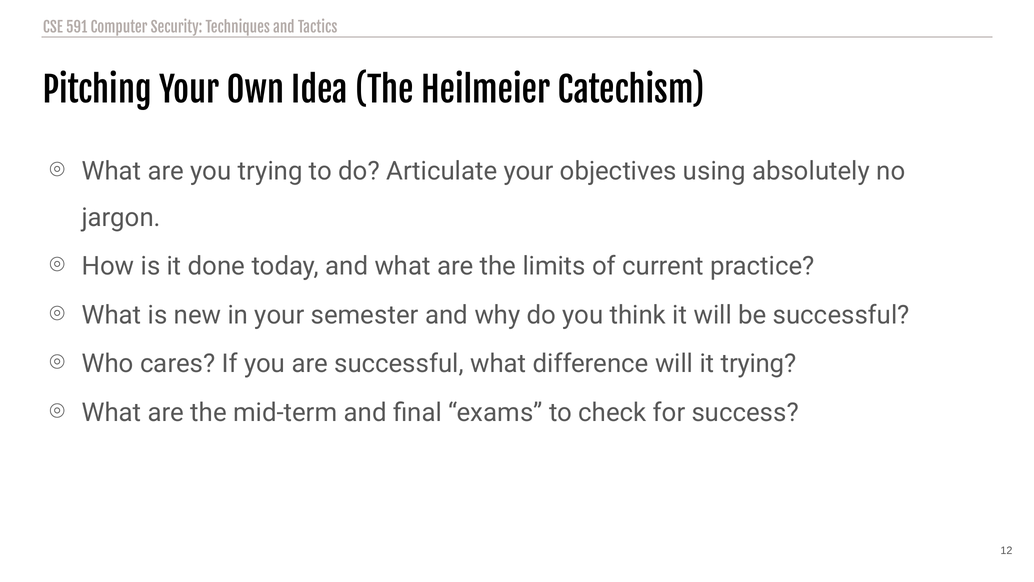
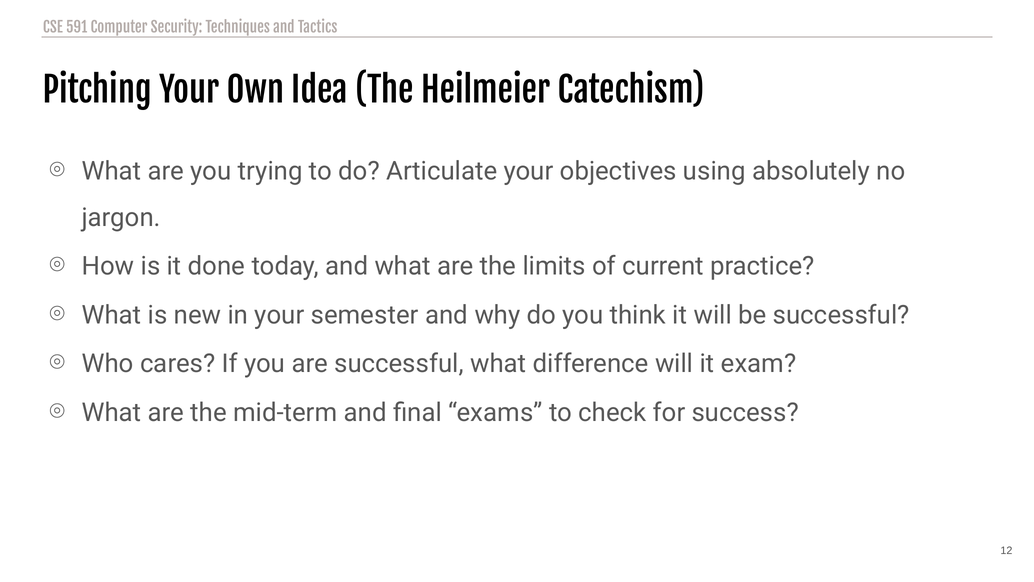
it trying: trying -> exam (759, 364)
